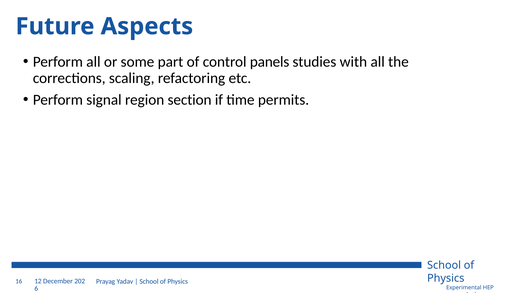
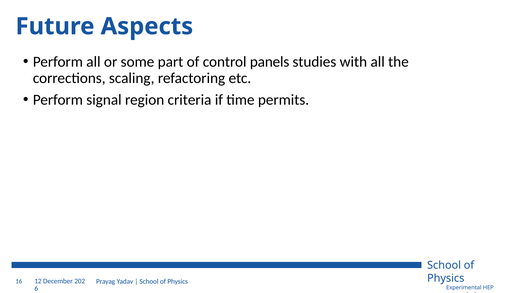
section: section -> criteria (190, 100)
